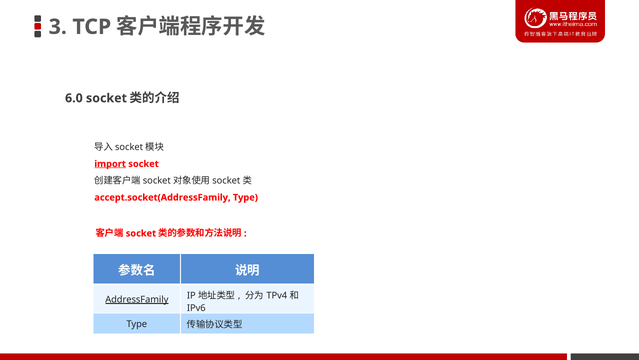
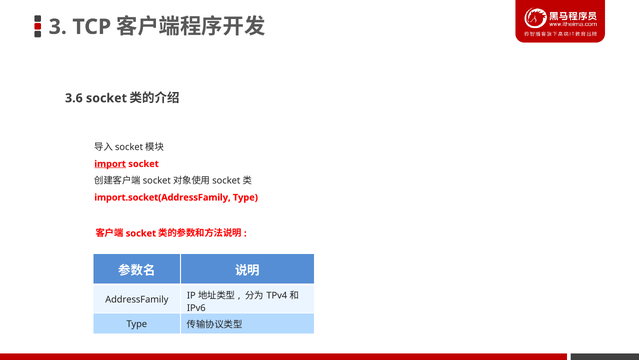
6.0: 6.0 -> 3.6 (74, 98)
accept.socket(AddressFamily: accept.socket(AddressFamily -> import.socket(AddressFamily (162, 197)
AddressFamily underline: present -> none (137, 299)
